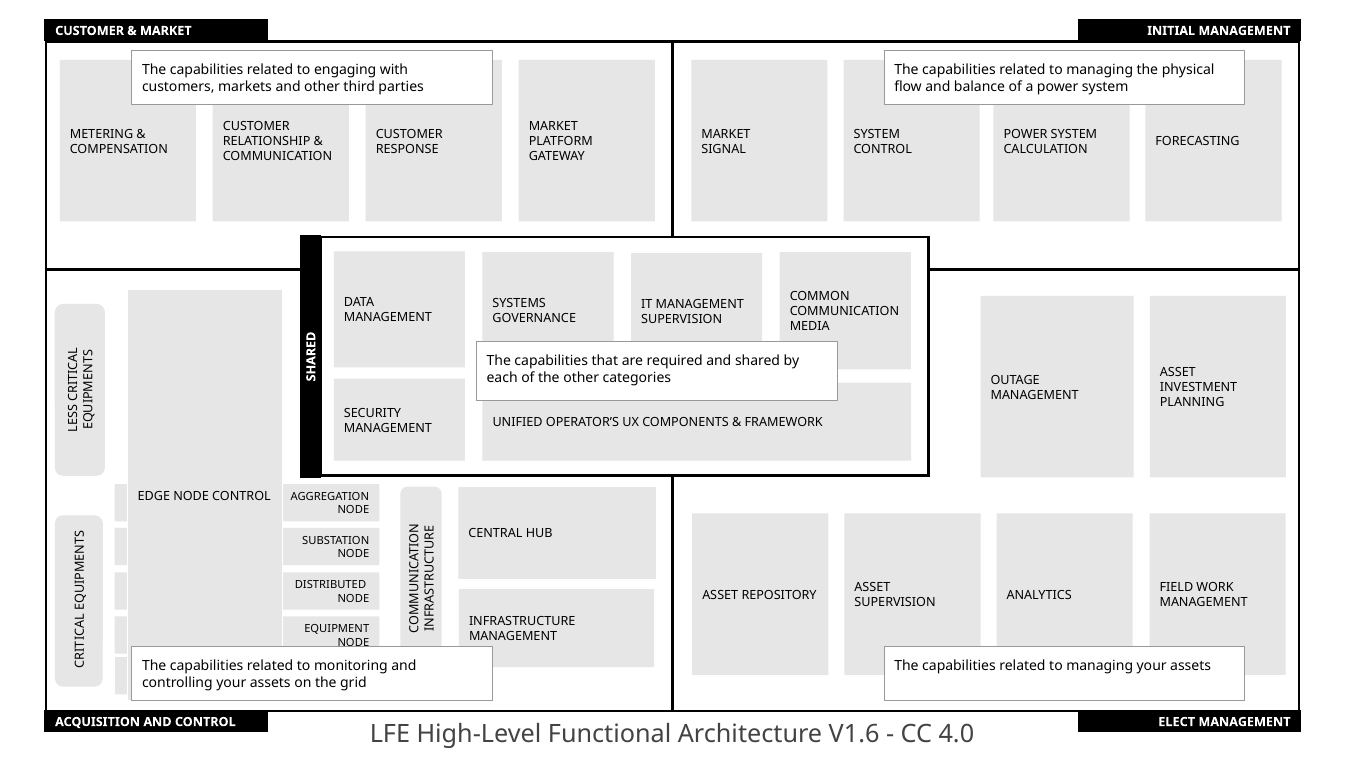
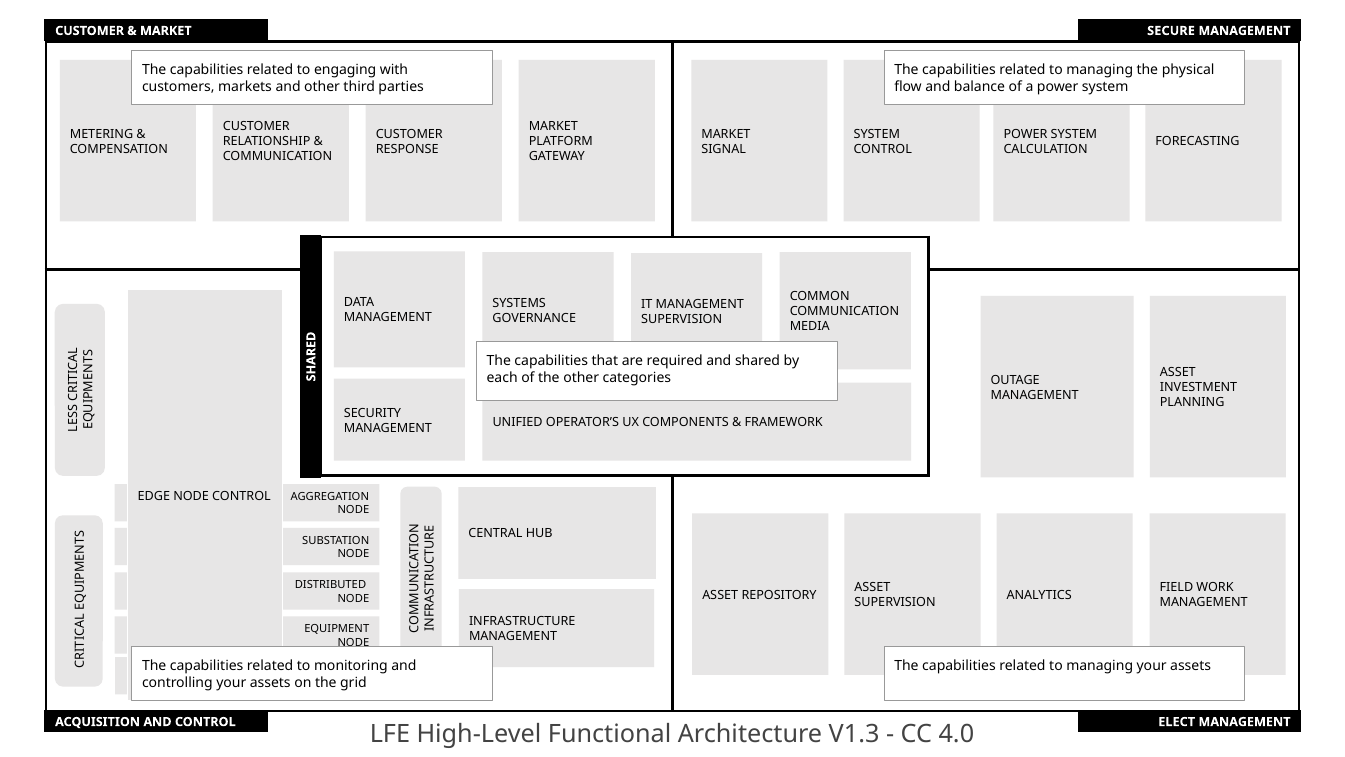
INITIAL: INITIAL -> SECURE (1171, 31)
V1.6: V1.6 -> V1.3 (854, 734)
